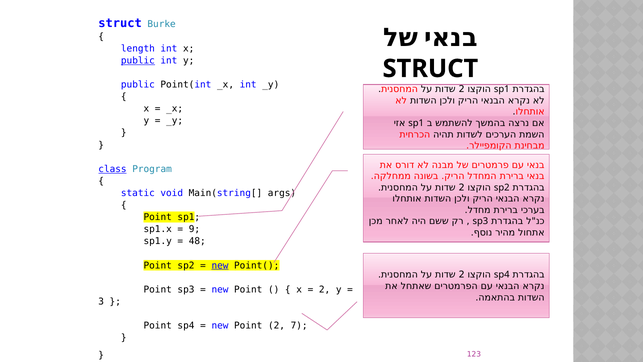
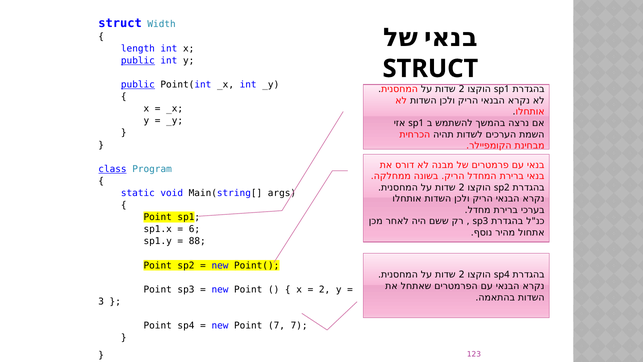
Burke: Burke -> Width (162, 24)
public underline: none -> present (138, 85)
9: 9 -> 6 (194, 229)
48: 48 -> 88 (197, 241)
new underline: present -> none (220, 265)
Point 2: 2 -> 7 (277, 325)
